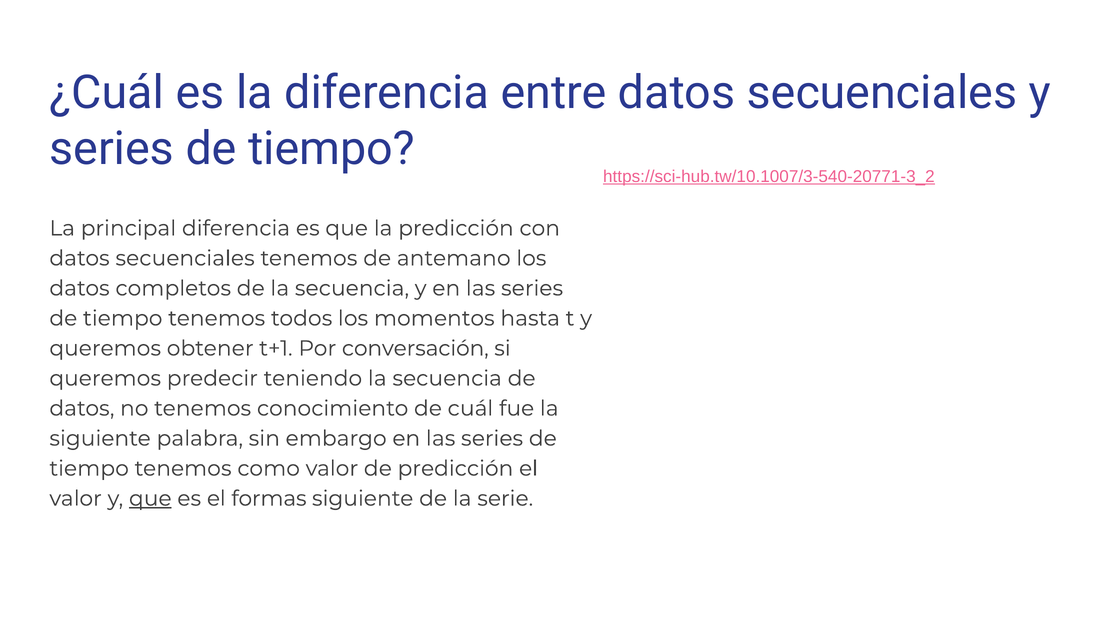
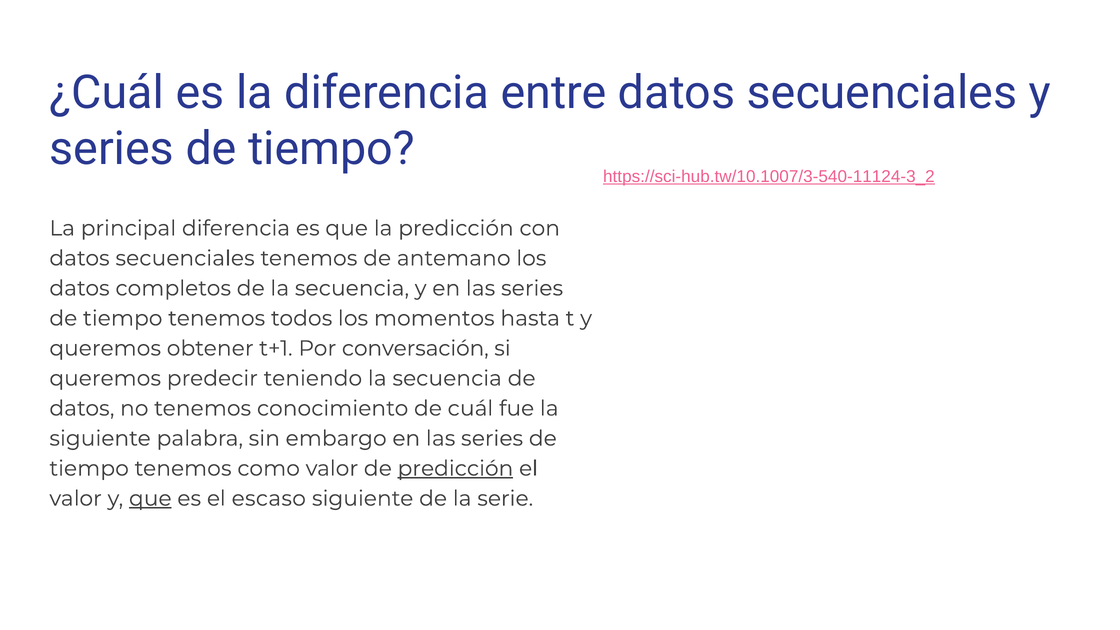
https://sci-hub.tw/10.1007/3-540-20771-3_2: https://sci-hub.tw/10.1007/3-540-20771-3_2 -> https://sci-hub.tw/10.1007/3-540-11124-3_2 (769, 176)
predicción underline: none -> present (455, 469)
formas: formas -> escaso (269, 499)
